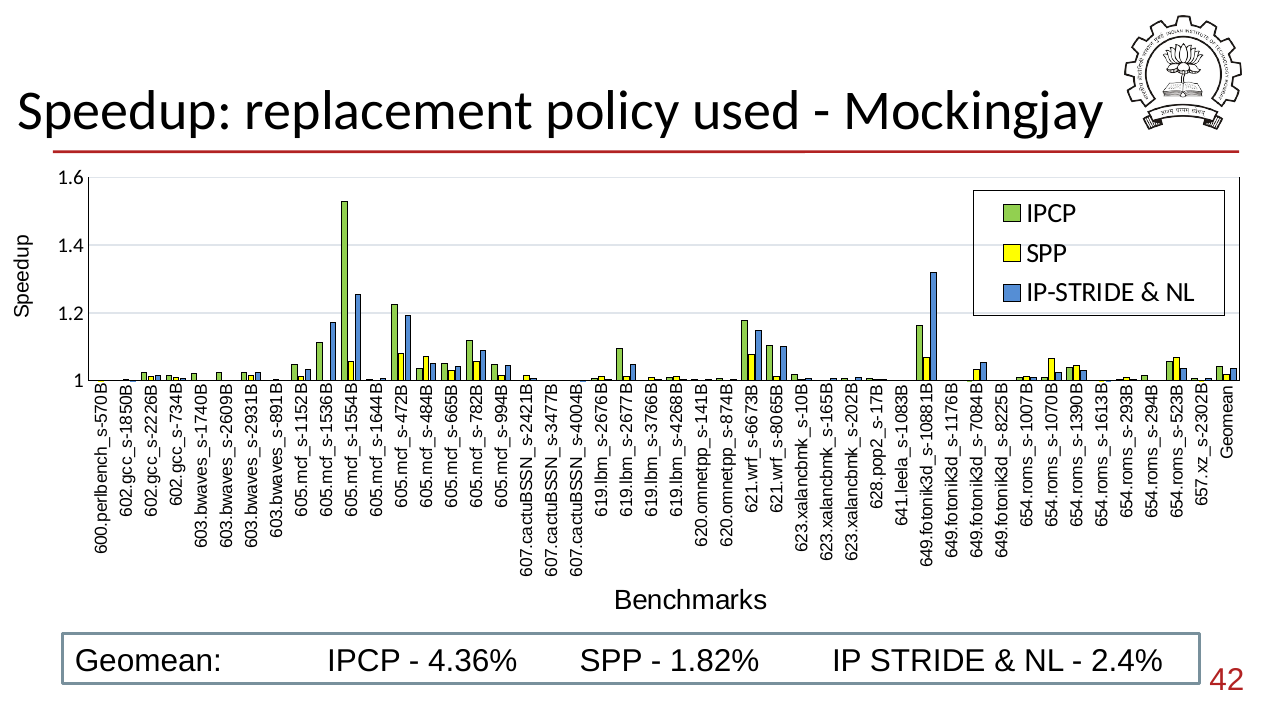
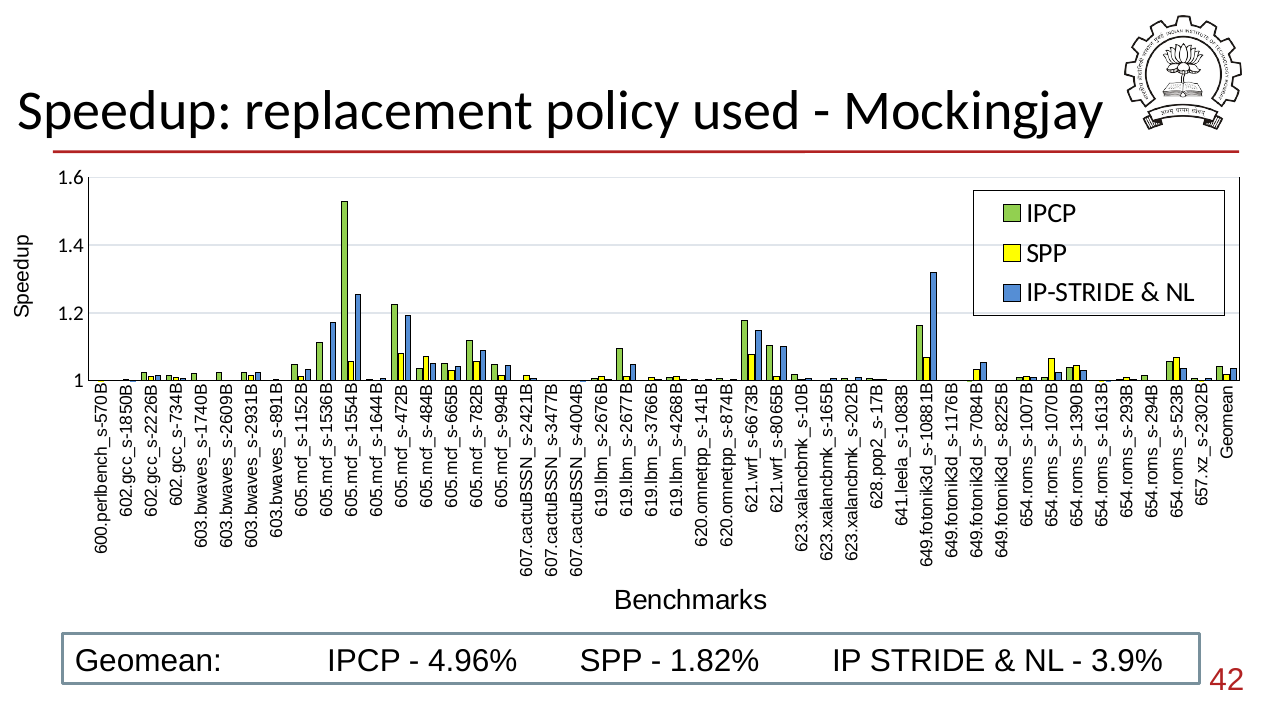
4.36%: 4.36% -> 4.96% (473, 661)
2.4%: 2.4% -> 3.9% (1127, 661)
